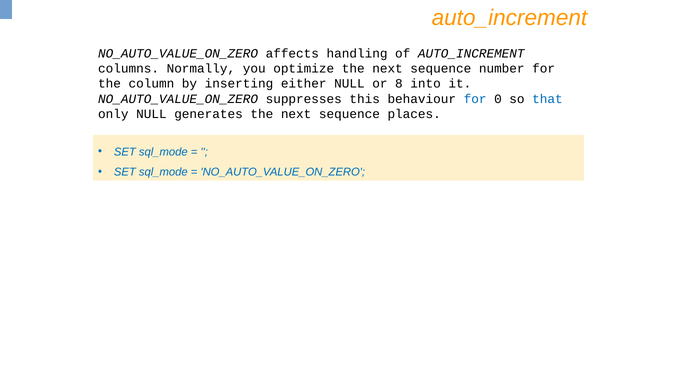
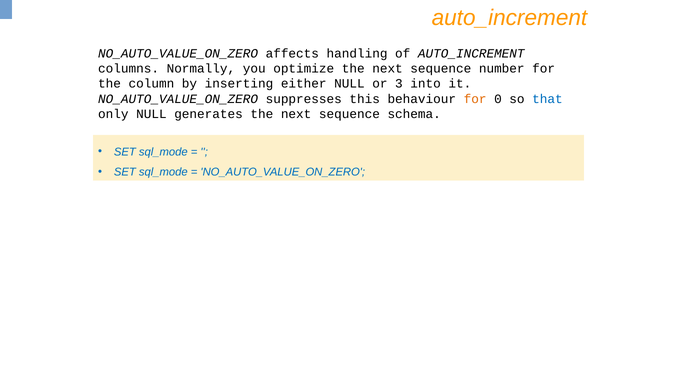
8: 8 -> 3 (399, 84)
for colour: blue -> orange (475, 99)
places: places -> schema (414, 114)
